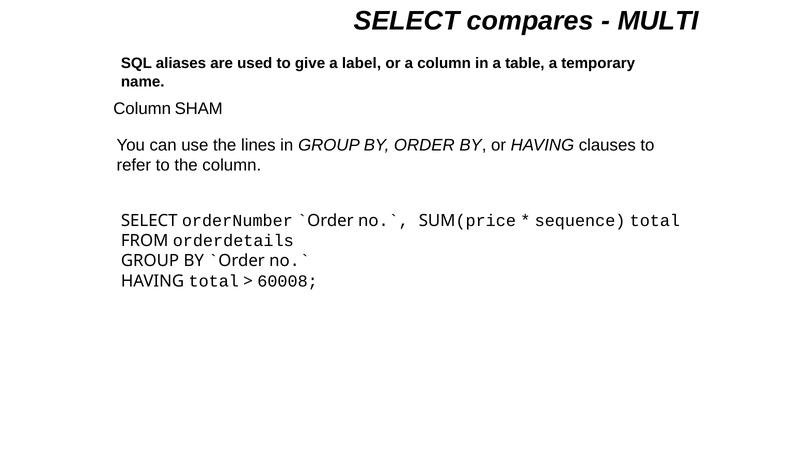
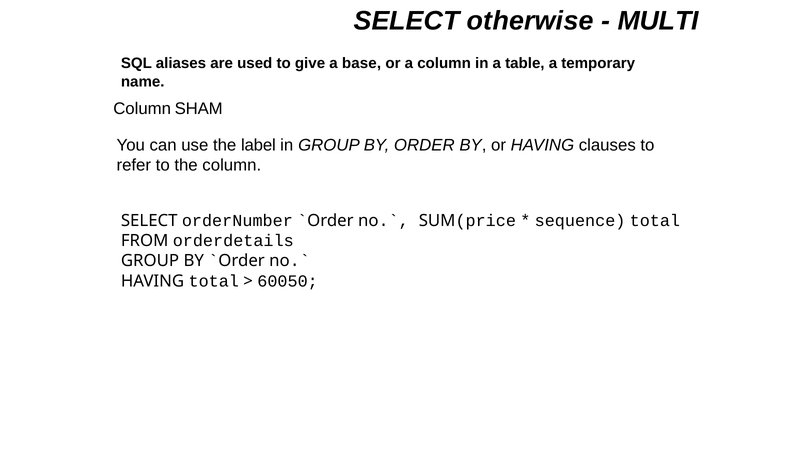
compares: compares -> otherwise (530, 21)
label: label -> base (361, 63)
lines: lines -> label (258, 145)
60008: 60008 -> 60050 (288, 281)
